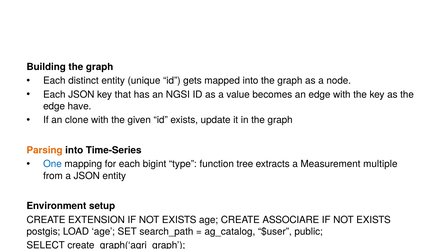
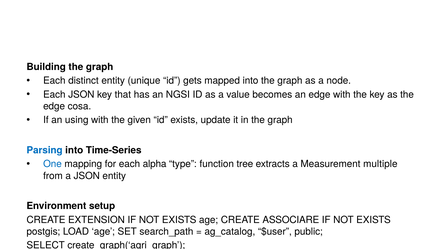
have: have -> cosa (79, 106)
an clone: clone -> using (77, 120)
Parsing colour: orange -> blue (45, 150)
bigint: bigint -> alpha (155, 164)
